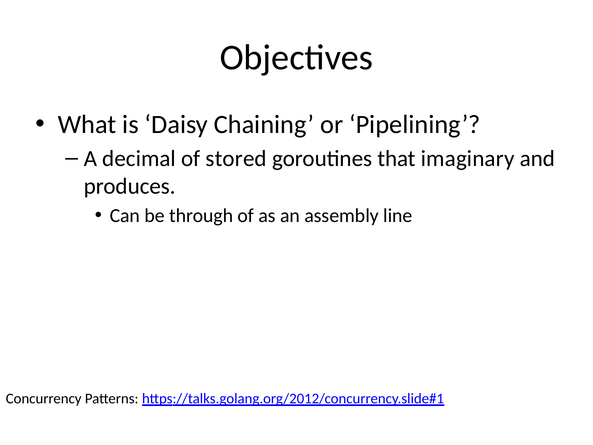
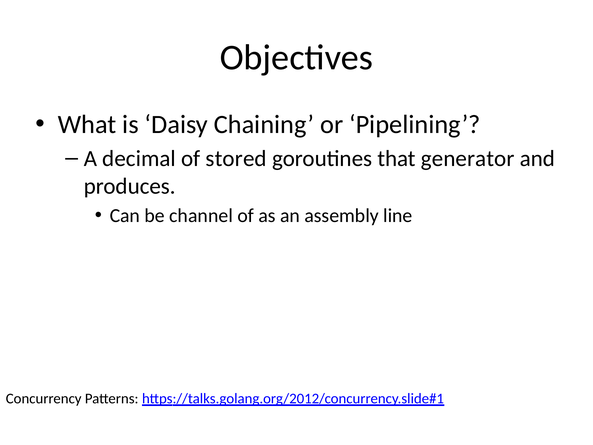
imaginary: imaginary -> generator (468, 158)
through: through -> channel (201, 215)
